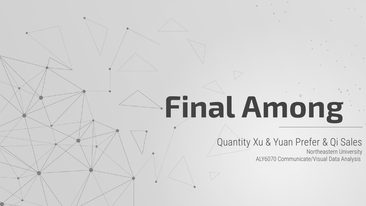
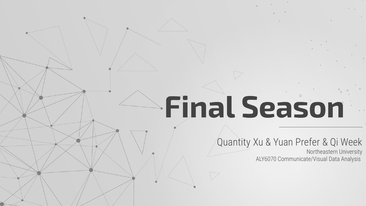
Among: Among -> Season (293, 107)
Sales: Sales -> Week (351, 142)
